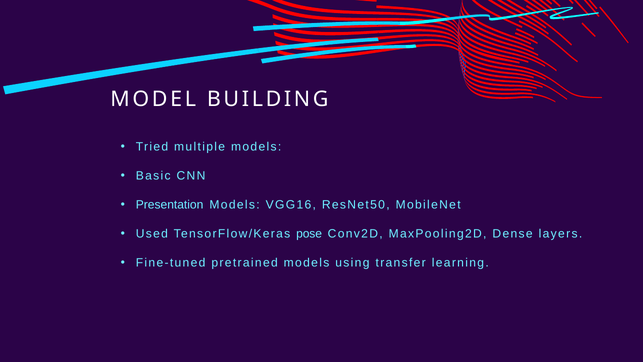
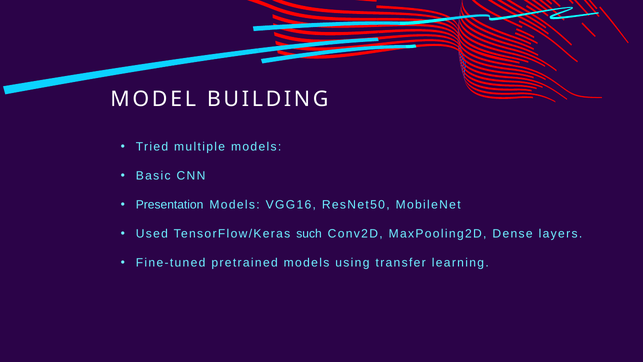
pose: pose -> such (309, 234)
